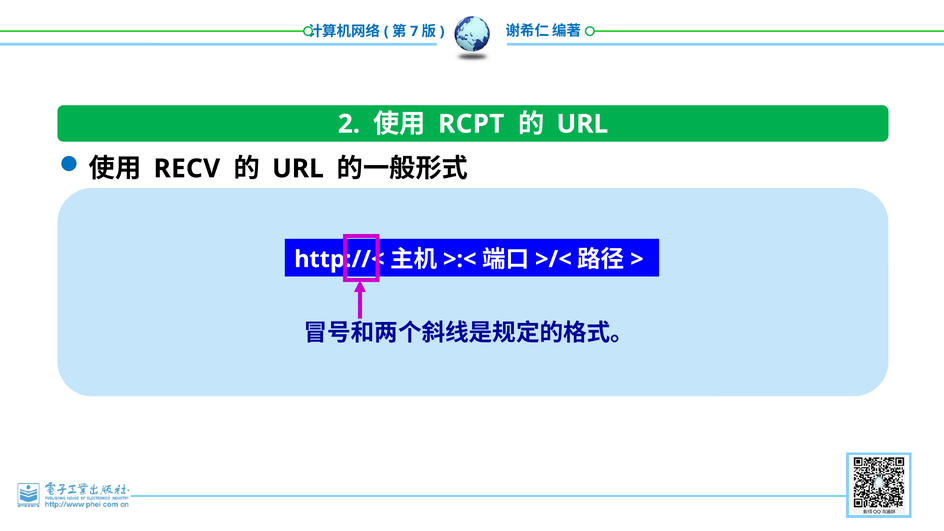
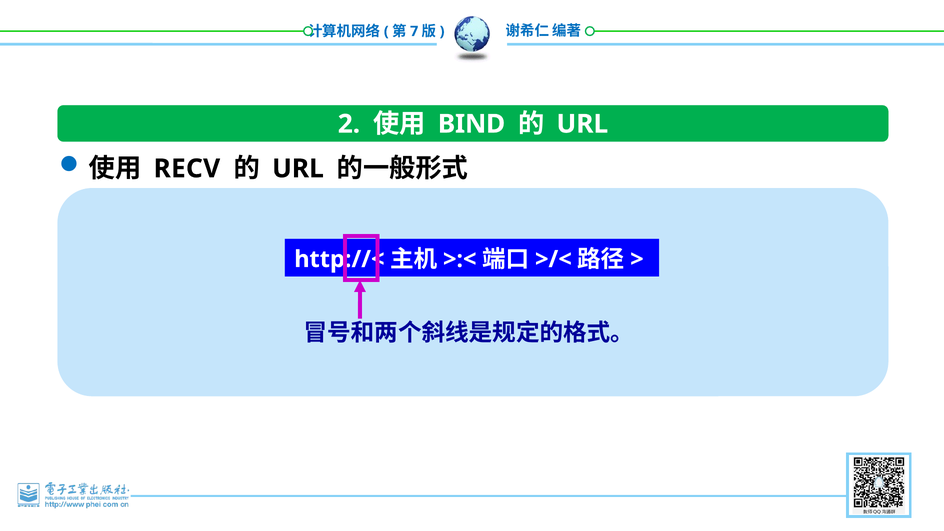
RCPT: RCPT -> BIND (471, 124)
